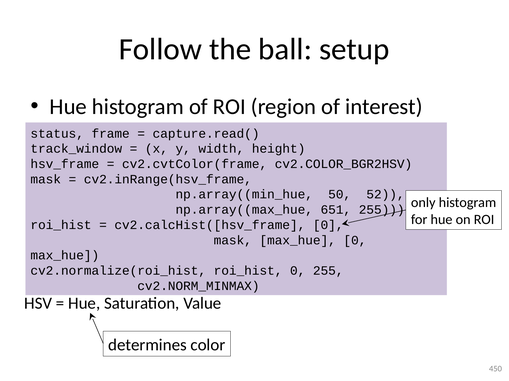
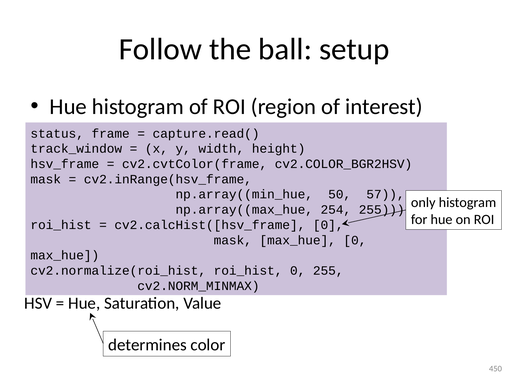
52: 52 -> 57 (385, 195)
651: 651 -> 254 (336, 210)
